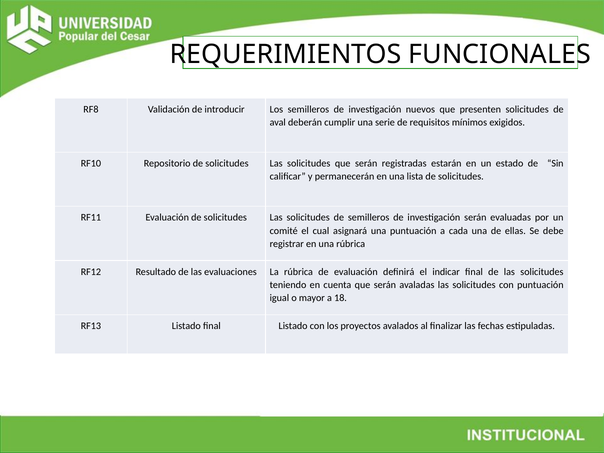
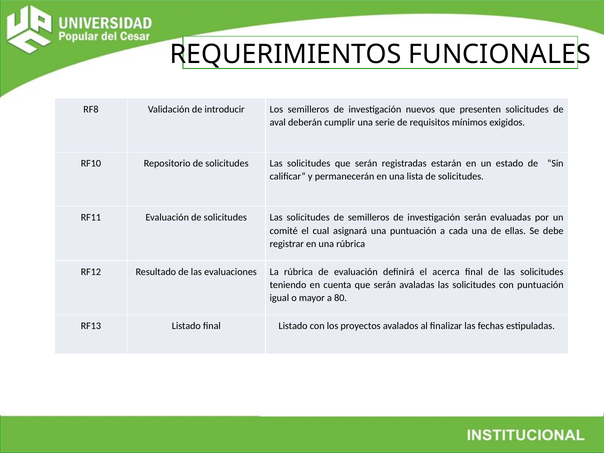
indicar: indicar -> acerca (446, 272)
18: 18 -> 80 (341, 298)
